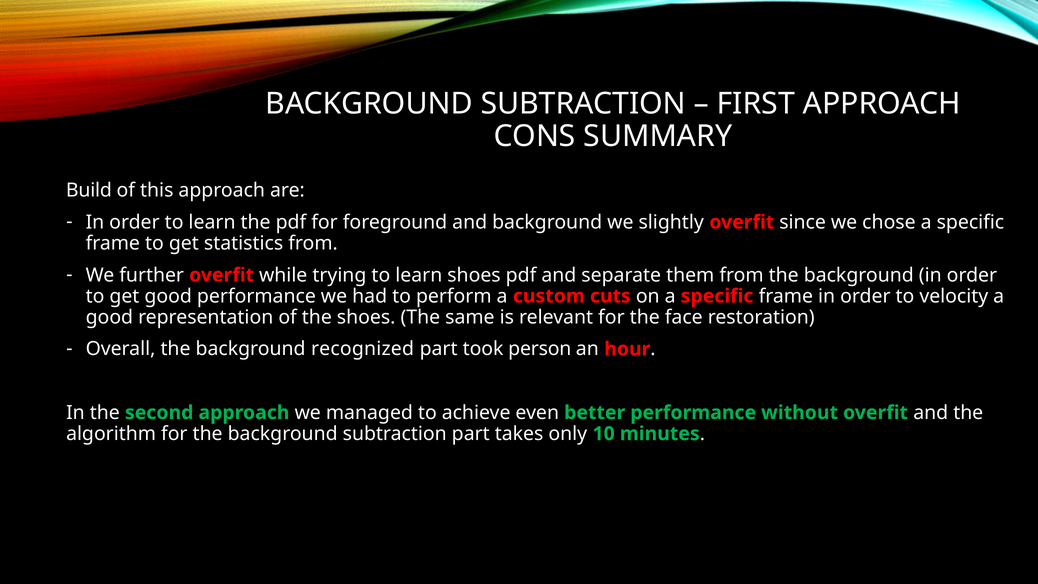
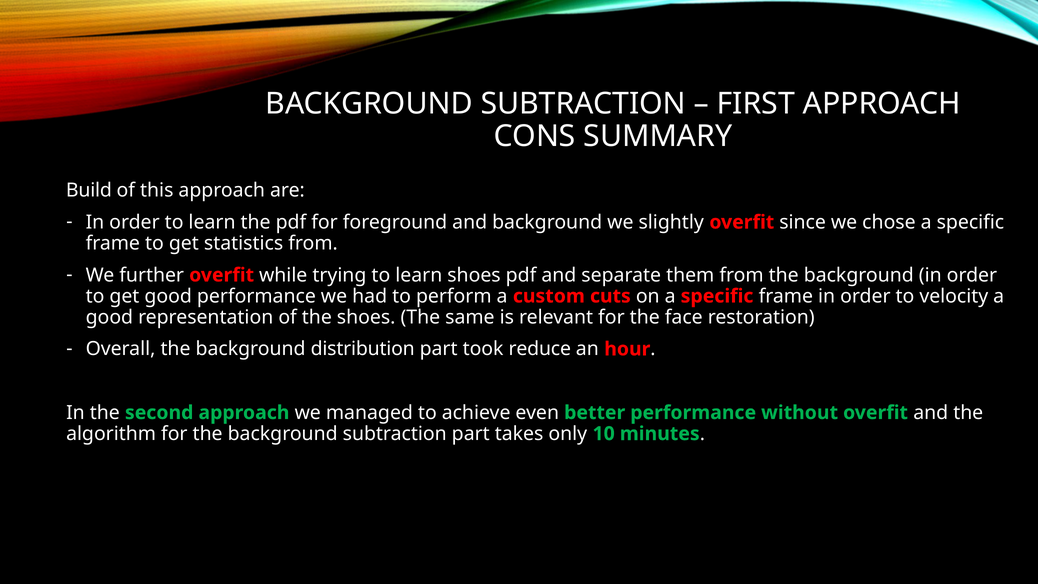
recognized: recognized -> distribution (363, 349)
person: person -> reduce (540, 349)
